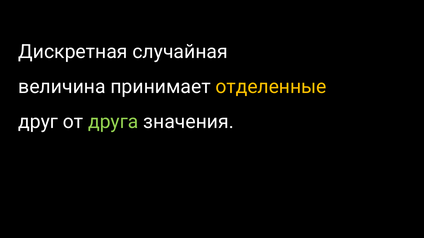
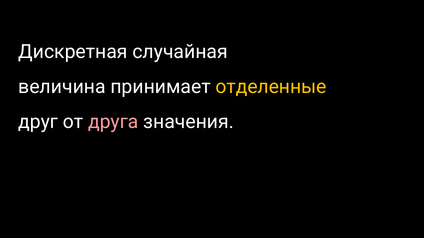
друга colour: light green -> pink (113, 122)
